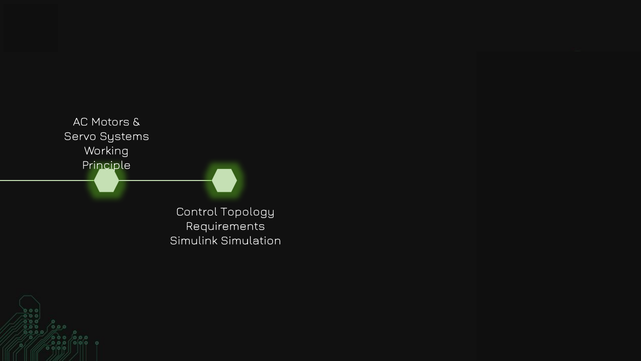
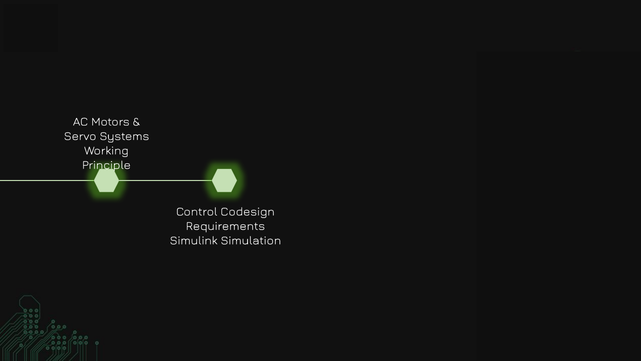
Topology: Topology -> Codesign (248, 211)
